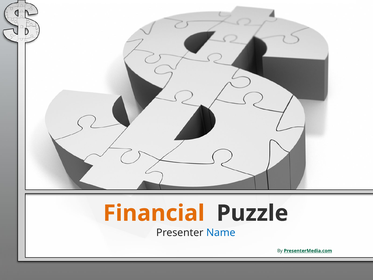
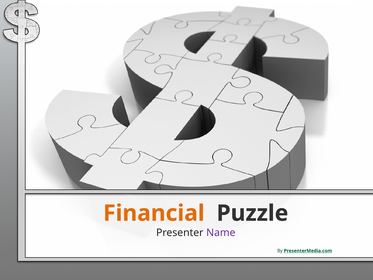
Name colour: blue -> purple (221, 233)
